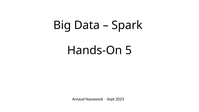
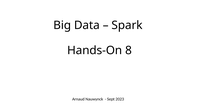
5: 5 -> 8 (128, 50)
